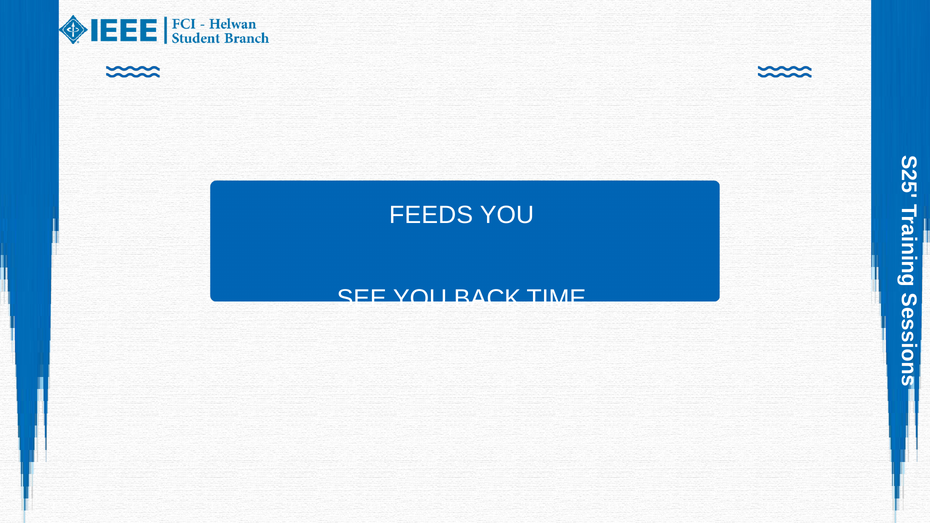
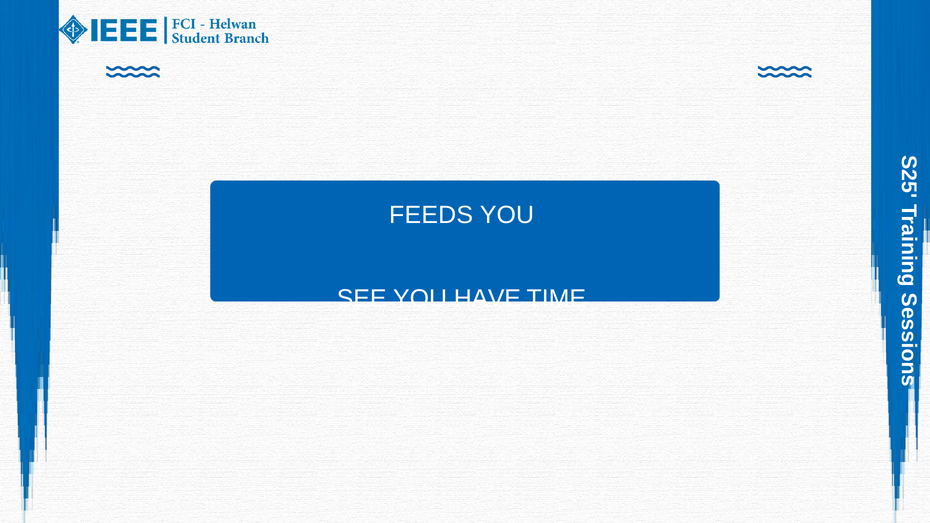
BACK: BACK -> HAVE (487, 299)
